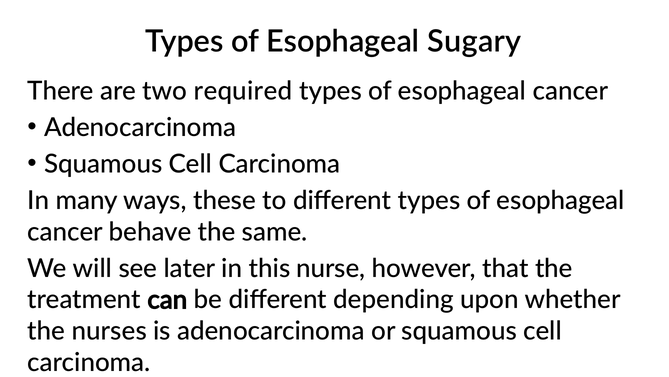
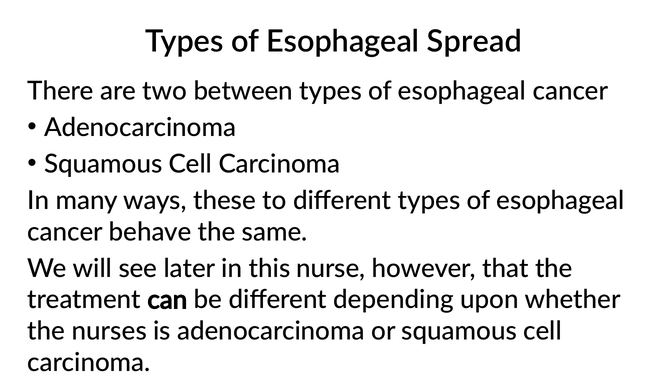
Sugary: Sugary -> Spread (474, 41)
required: required -> between (243, 91)
